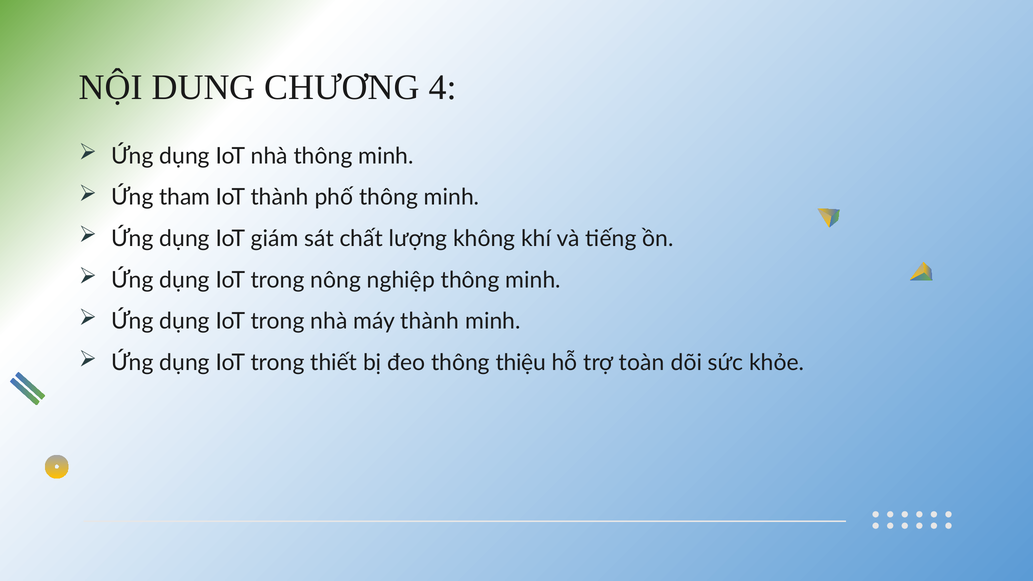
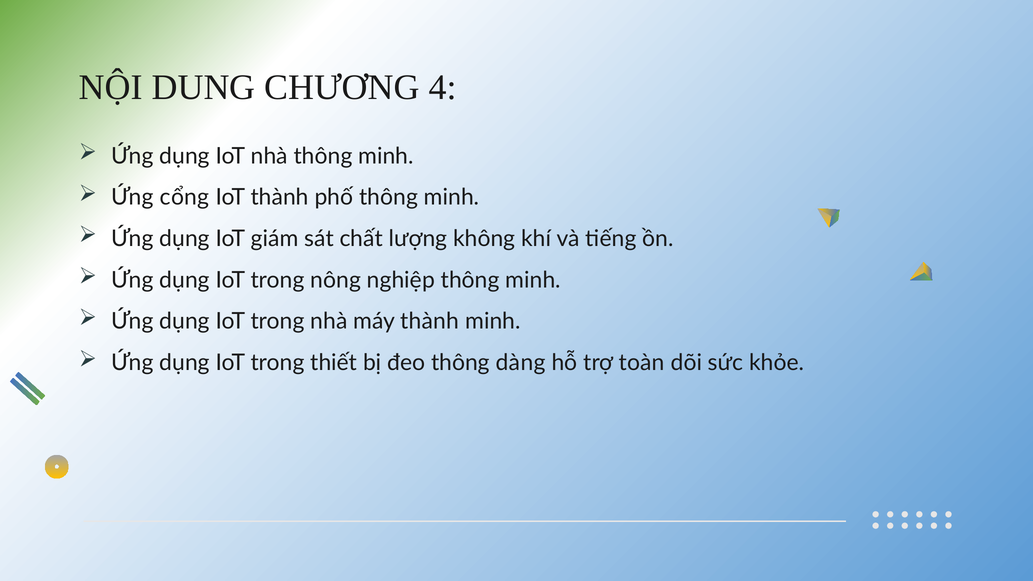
tham: tham -> cổng (185, 197)
thiệu: thiệu -> dàng (521, 363)
